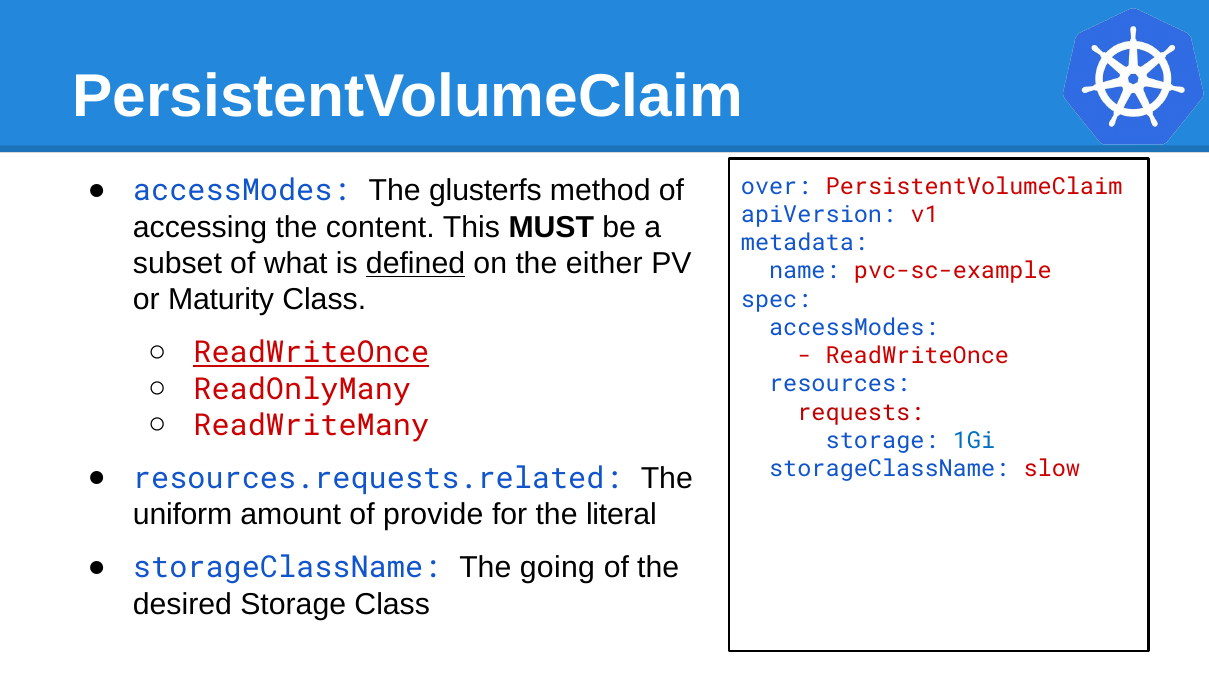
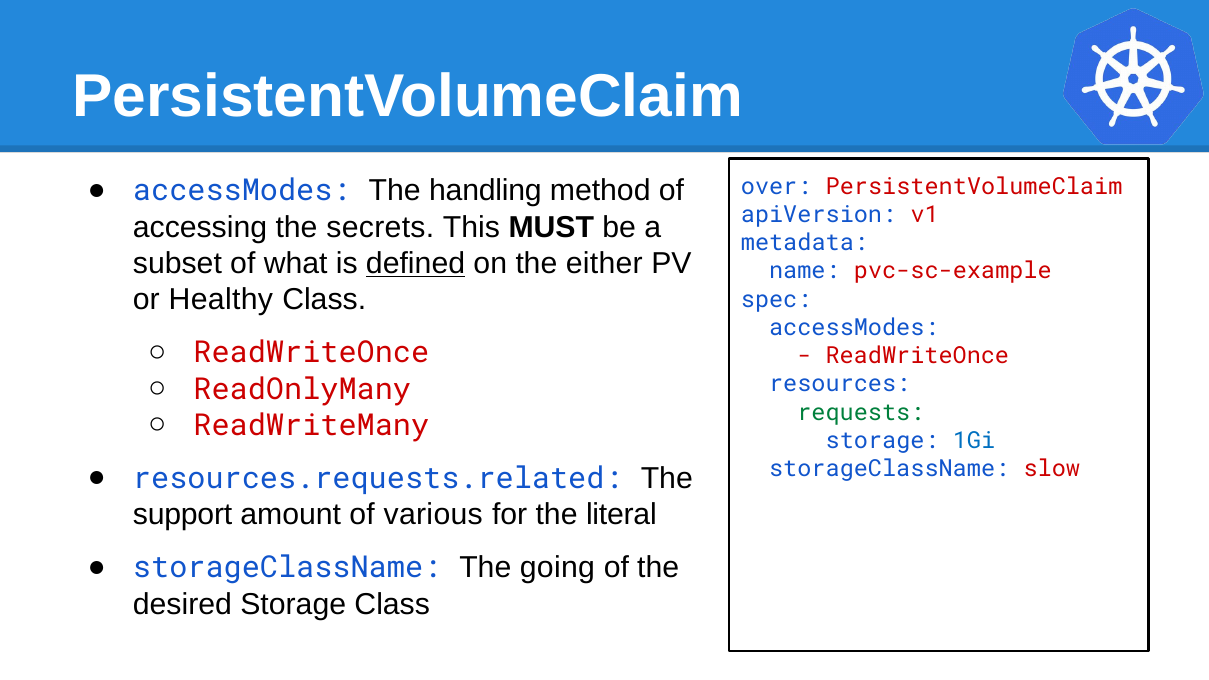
glusterfs: glusterfs -> handling (485, 191)
content: content -> secrets (380, 227)
Maturity: Maturity -> Healthy (221, 300)
ReadWriteOnce underline: present -> none (311, 353)
requests colour: red -> green (861, 412)
uniform: uniform -> support (183, 515)
provide: provide -> various (433, 515)
